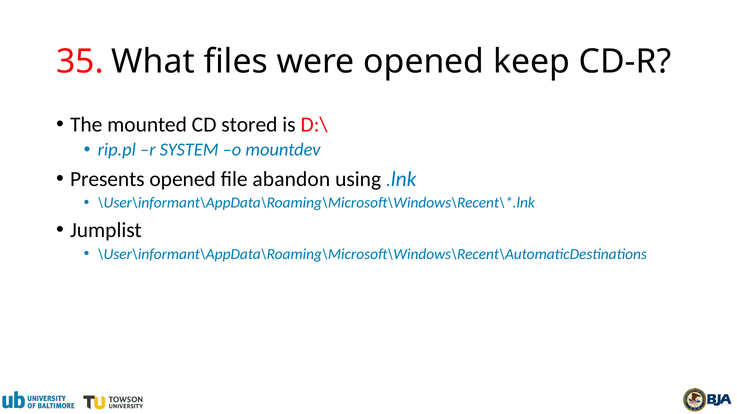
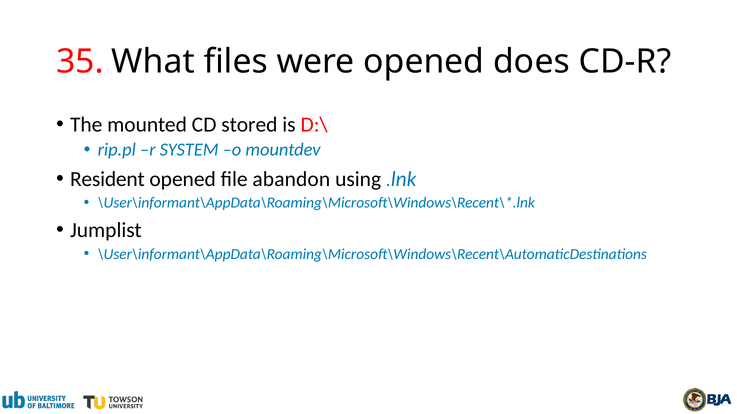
keep: keep -> does (531, 62)
Presents: Presents -> Resident (107, 179)
